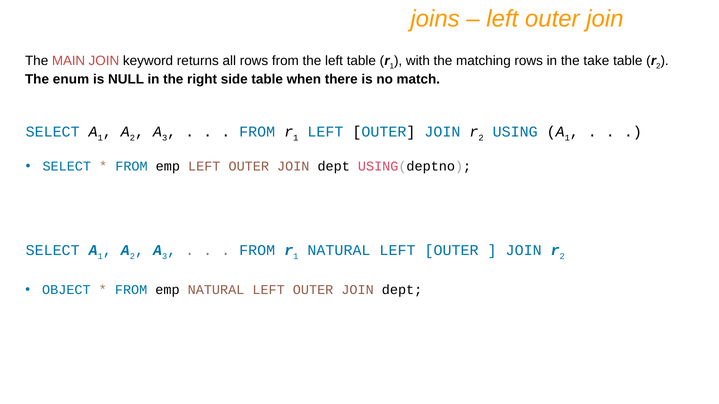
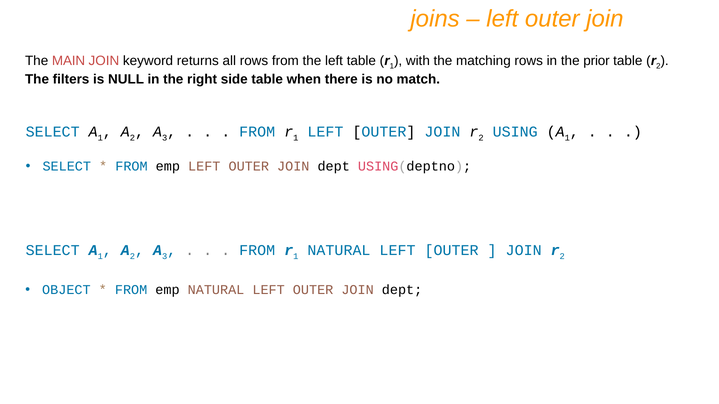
take: take -> prior (596, 61)
enum: enum -> filters (71, 79)
